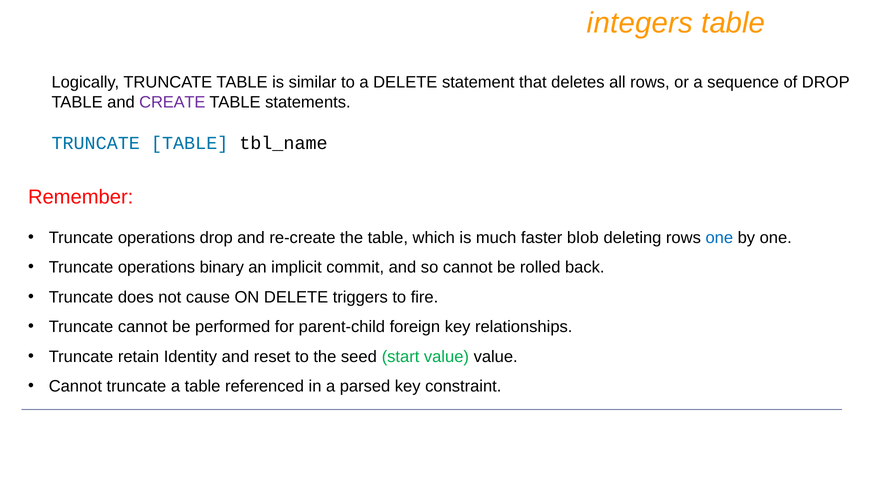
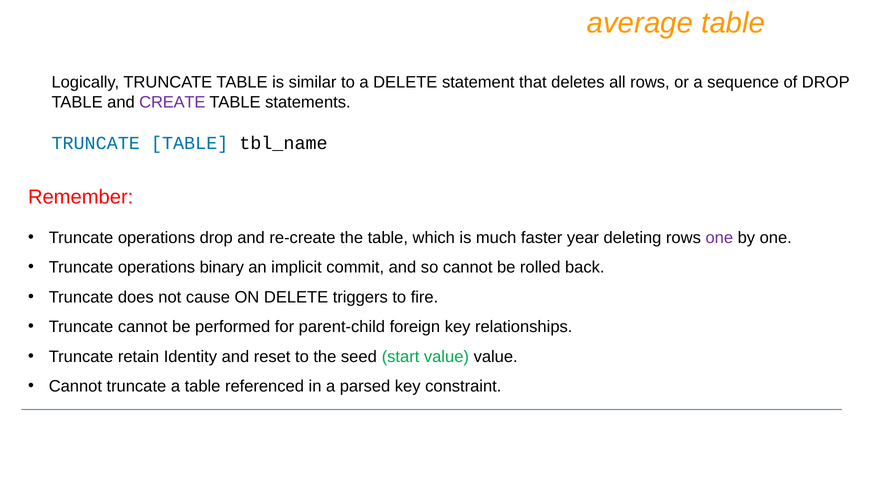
integers: integers -> average (640, 23)
blob: blob -> year (583, 238)
one colour: blue -> purple (719, 238)
